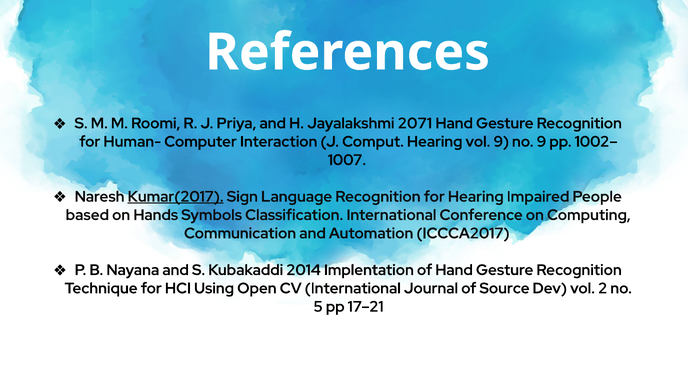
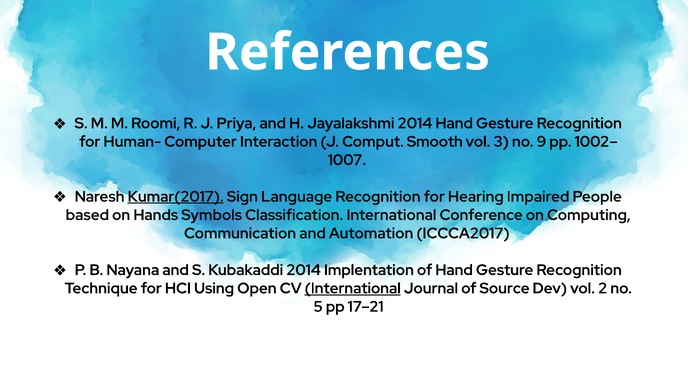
Jayalakshmi 2071: 2071 -> 2014 (415, 123)
Comput Hearing: Hearing -> Smooth (435, 142)
vol 9: 9 -> 3 (501, 142)
International underline: none -> present (353, 288)
